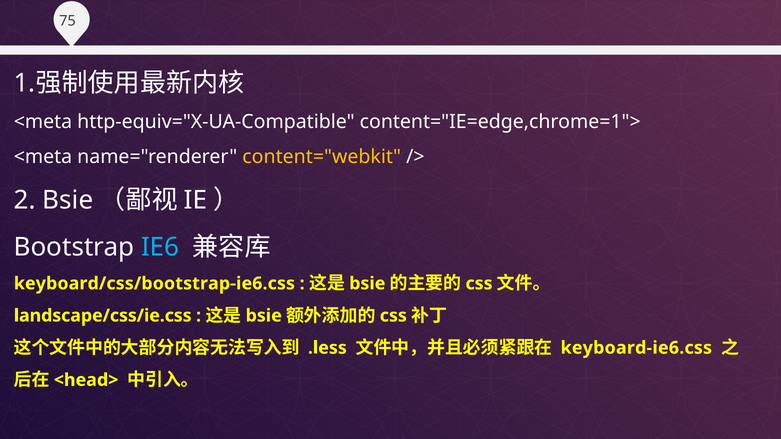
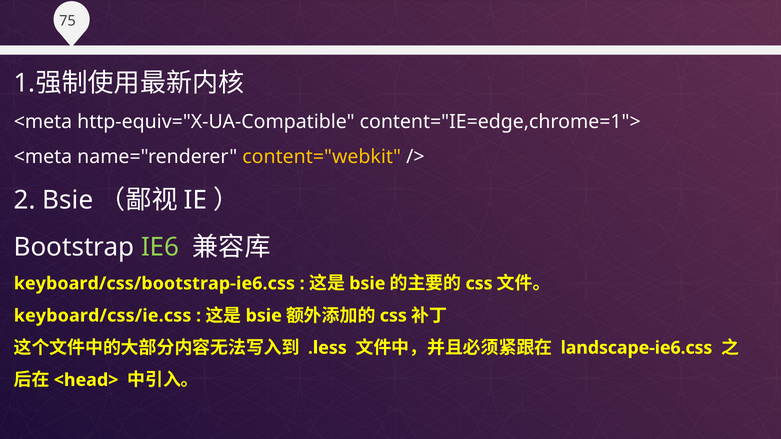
IE6 colour: light blue -> light green (160, 247)
landscape/css/ie.css: landscape/css/ie.css -> keyboard/css/ie.css (103, 316)
keyboard-ie6.css: keyboard-ie6.css -> landscape-ie6.css (636, 348)
